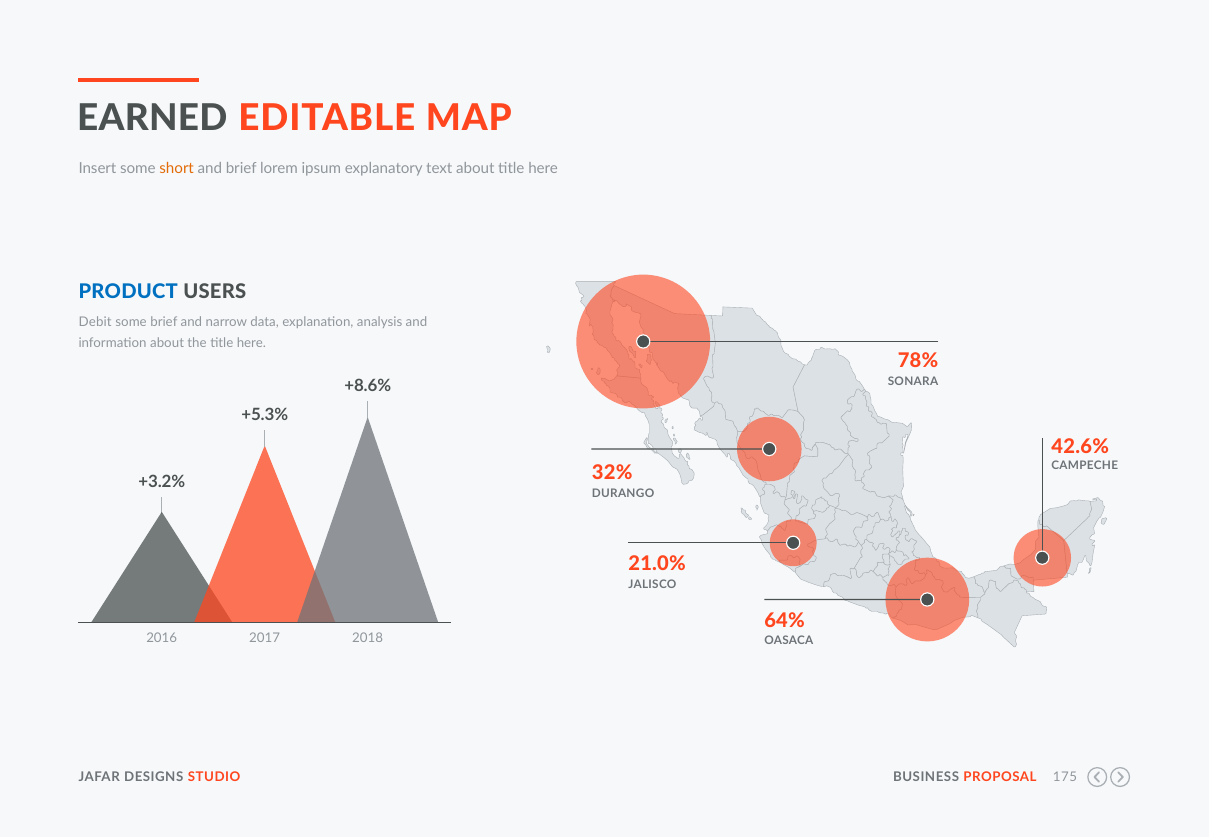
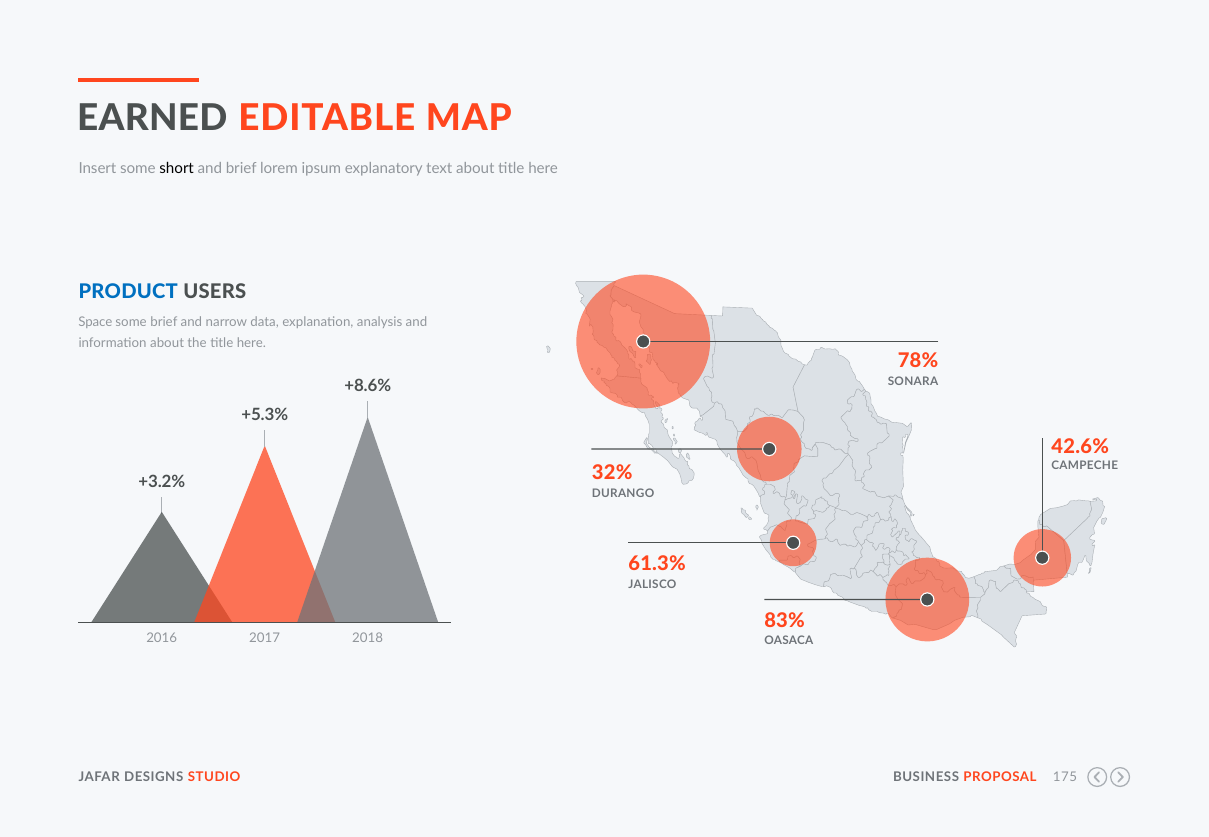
short colour: orange -> black (177, 168)
Debit: Debit -> Space (95, 322)
21.0%: 21.0% -> 61.3% (657, 564)
64%: 64% -> 83% (785, 621)
